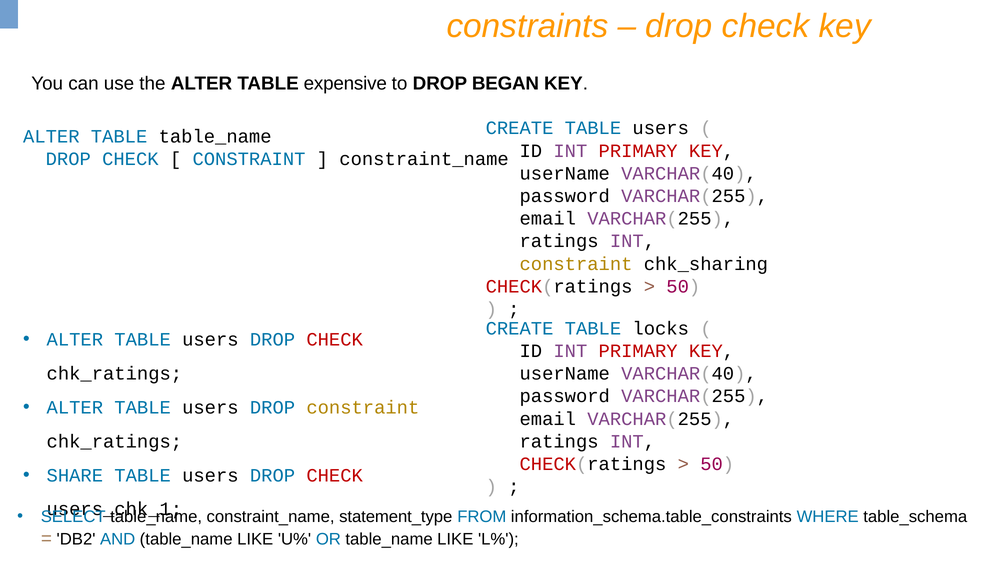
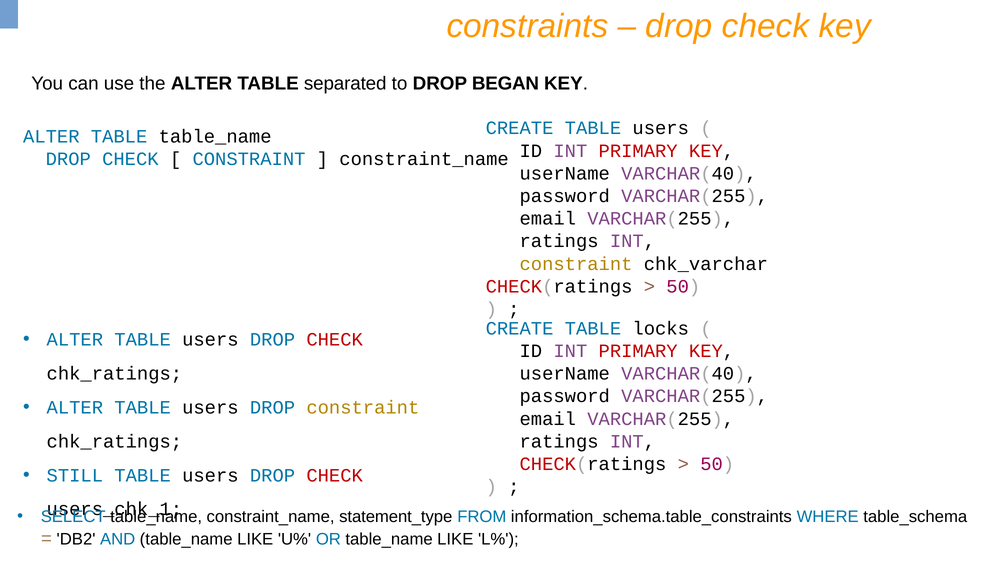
expensive: expensive -> separated (345, 84)
chk_sharing: chk_sharing -> chk_varchar (706, 264)
SHARE: SHARE -> STILL (75, 475)
